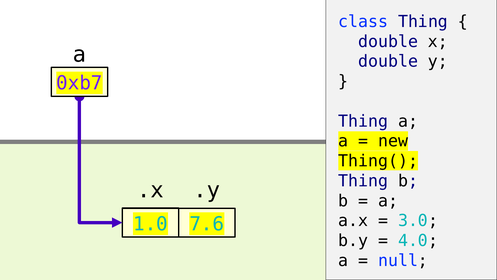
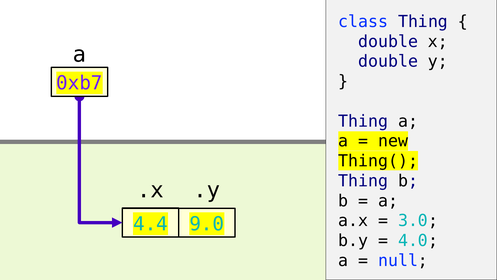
1.0: 1.0 -> 4.4 (151, 224)
7.6: 7.6 -> 9.0 (207, 224)
